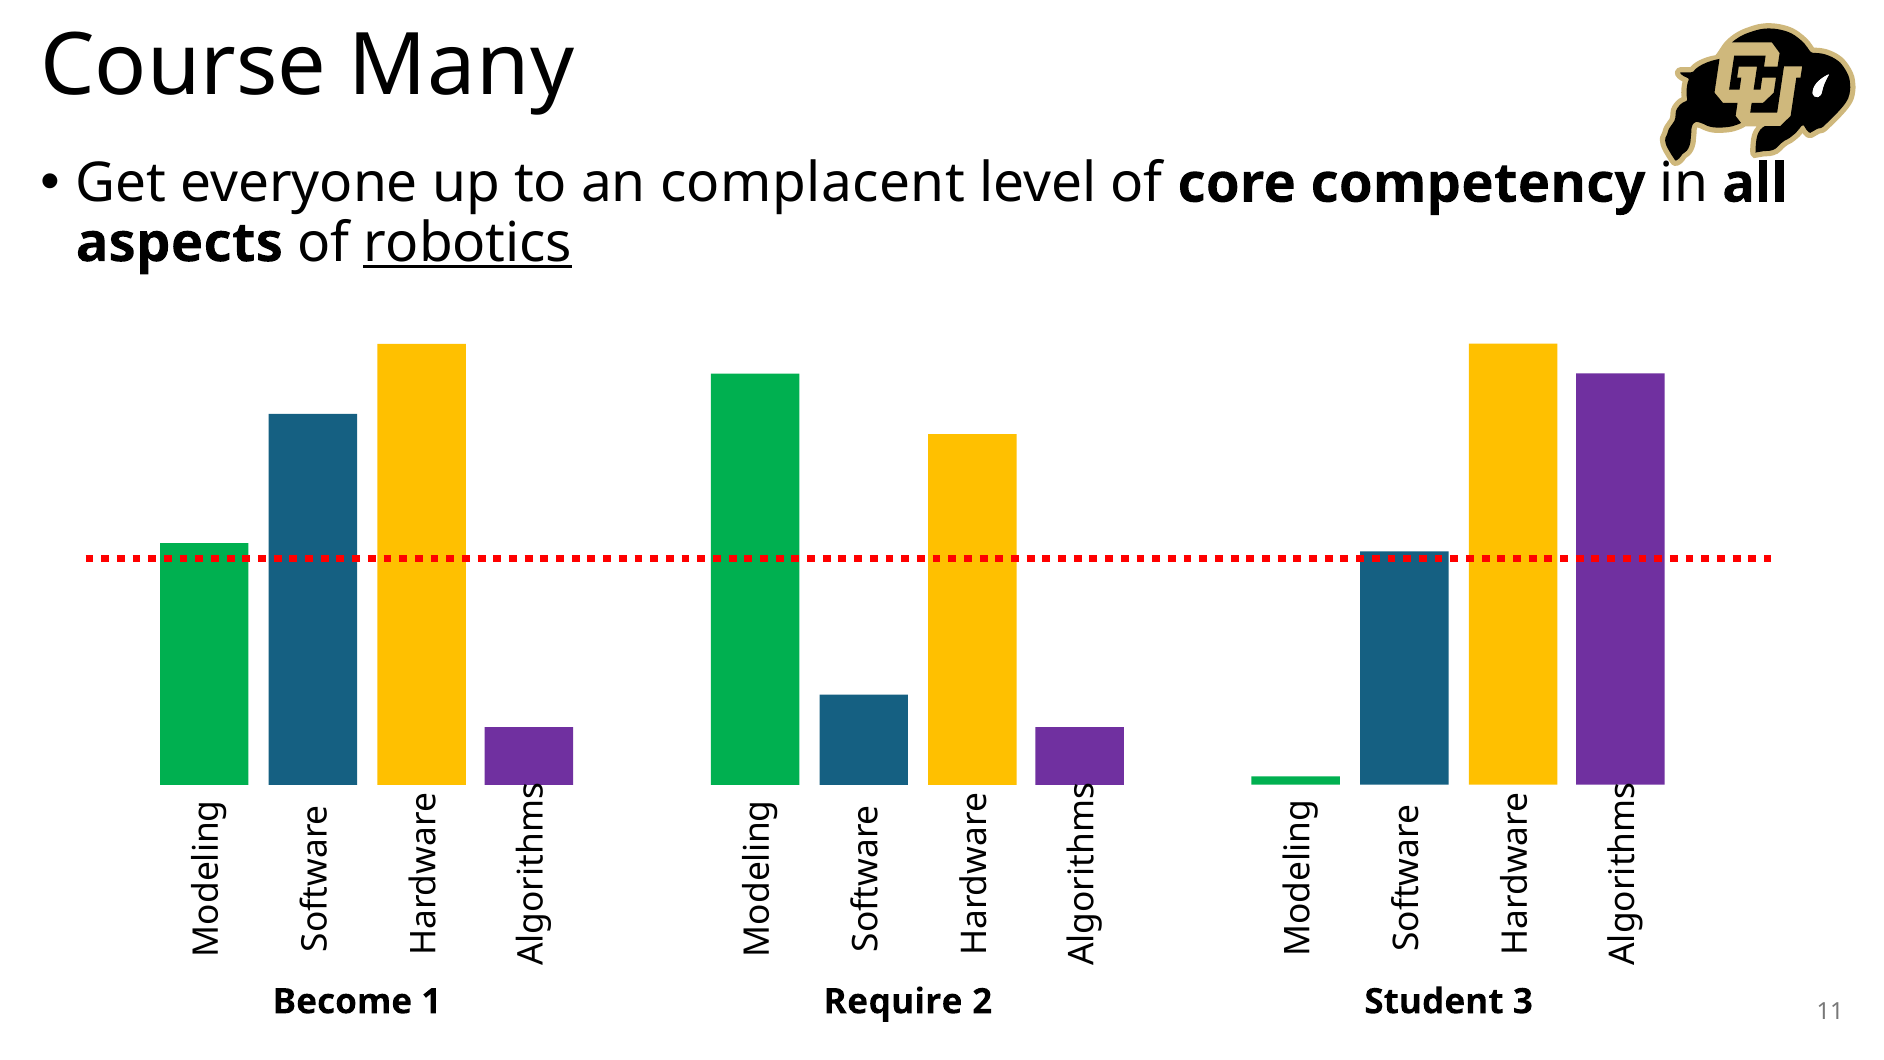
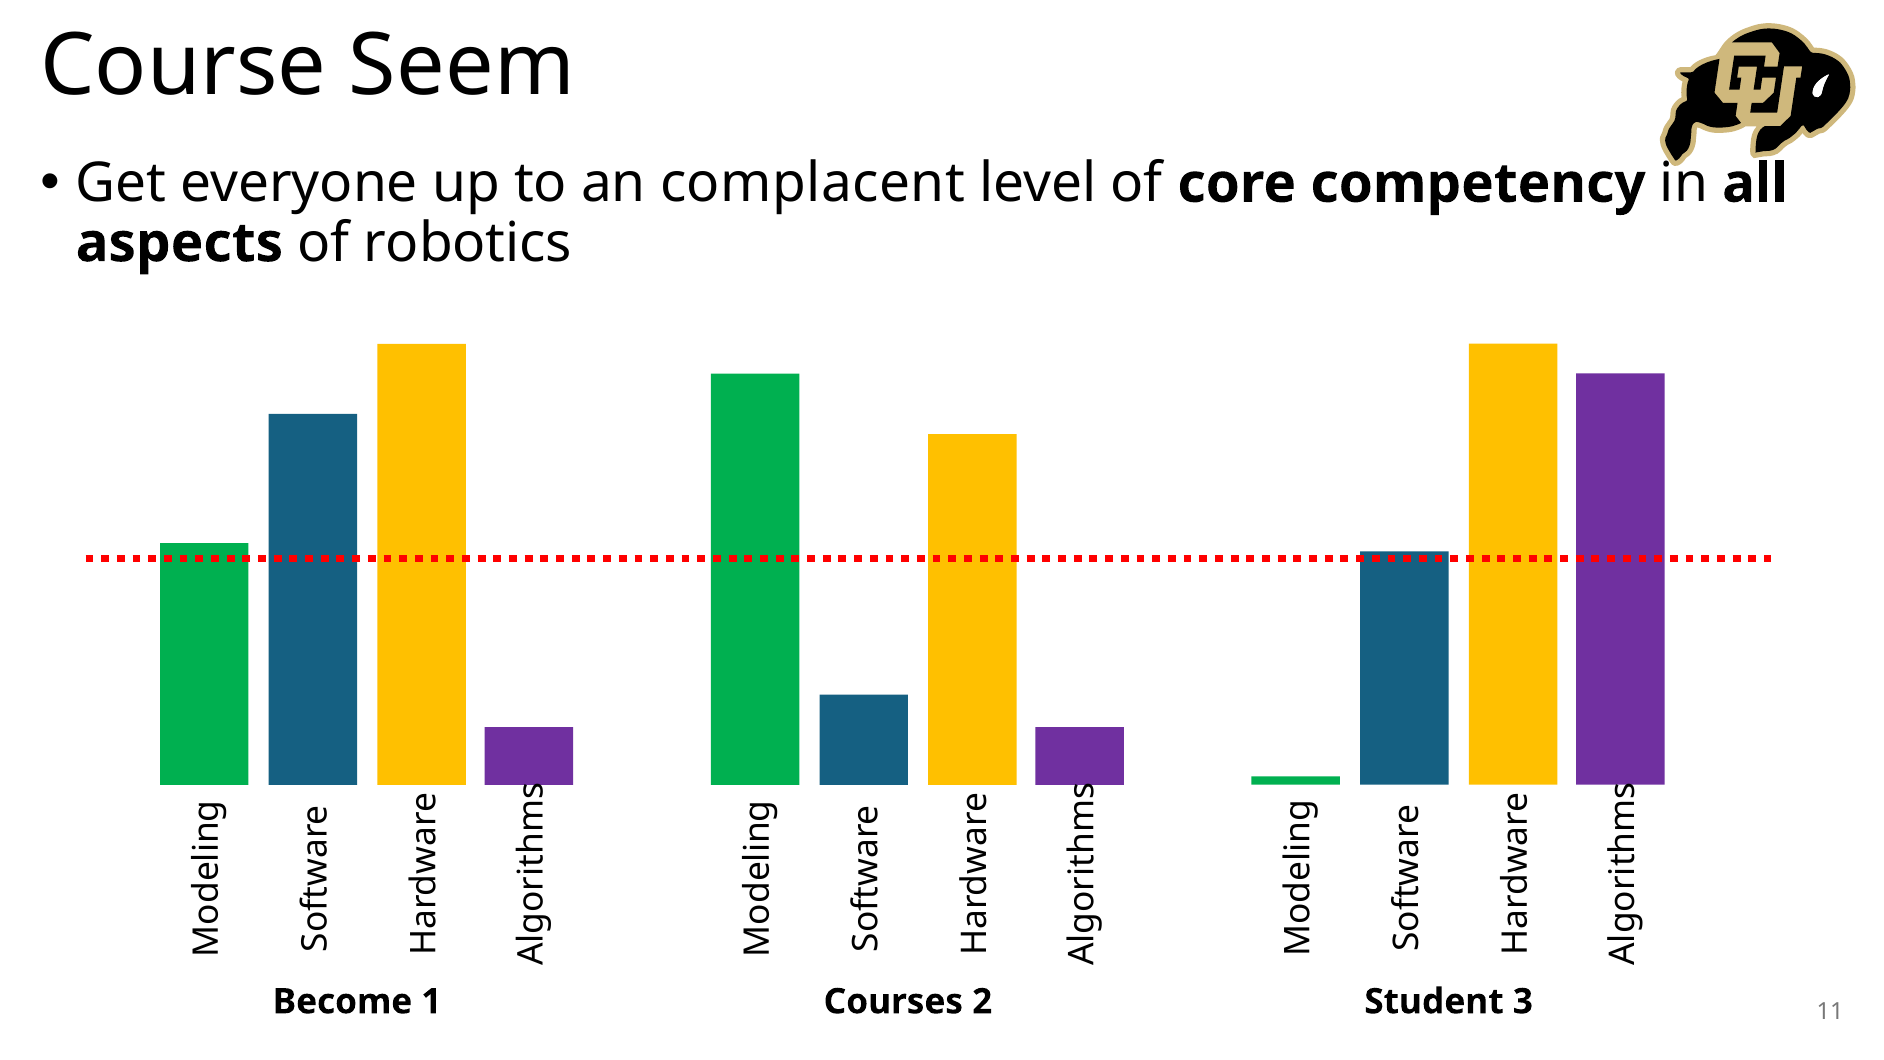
Many: Many -> Seem (462, 66)
robotics underline: present -> none (468, 243)
Require: Require -> Courses (893, 1001)
